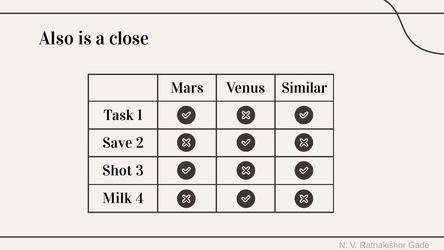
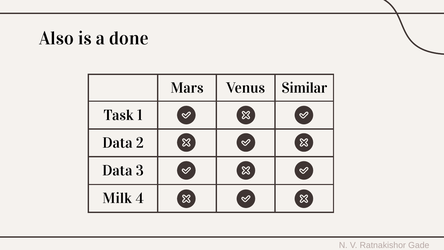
close: close -> done (129, 38)
Save: Save -> Data (117, 143)
Shot: Shot -> Data (117, 170)
